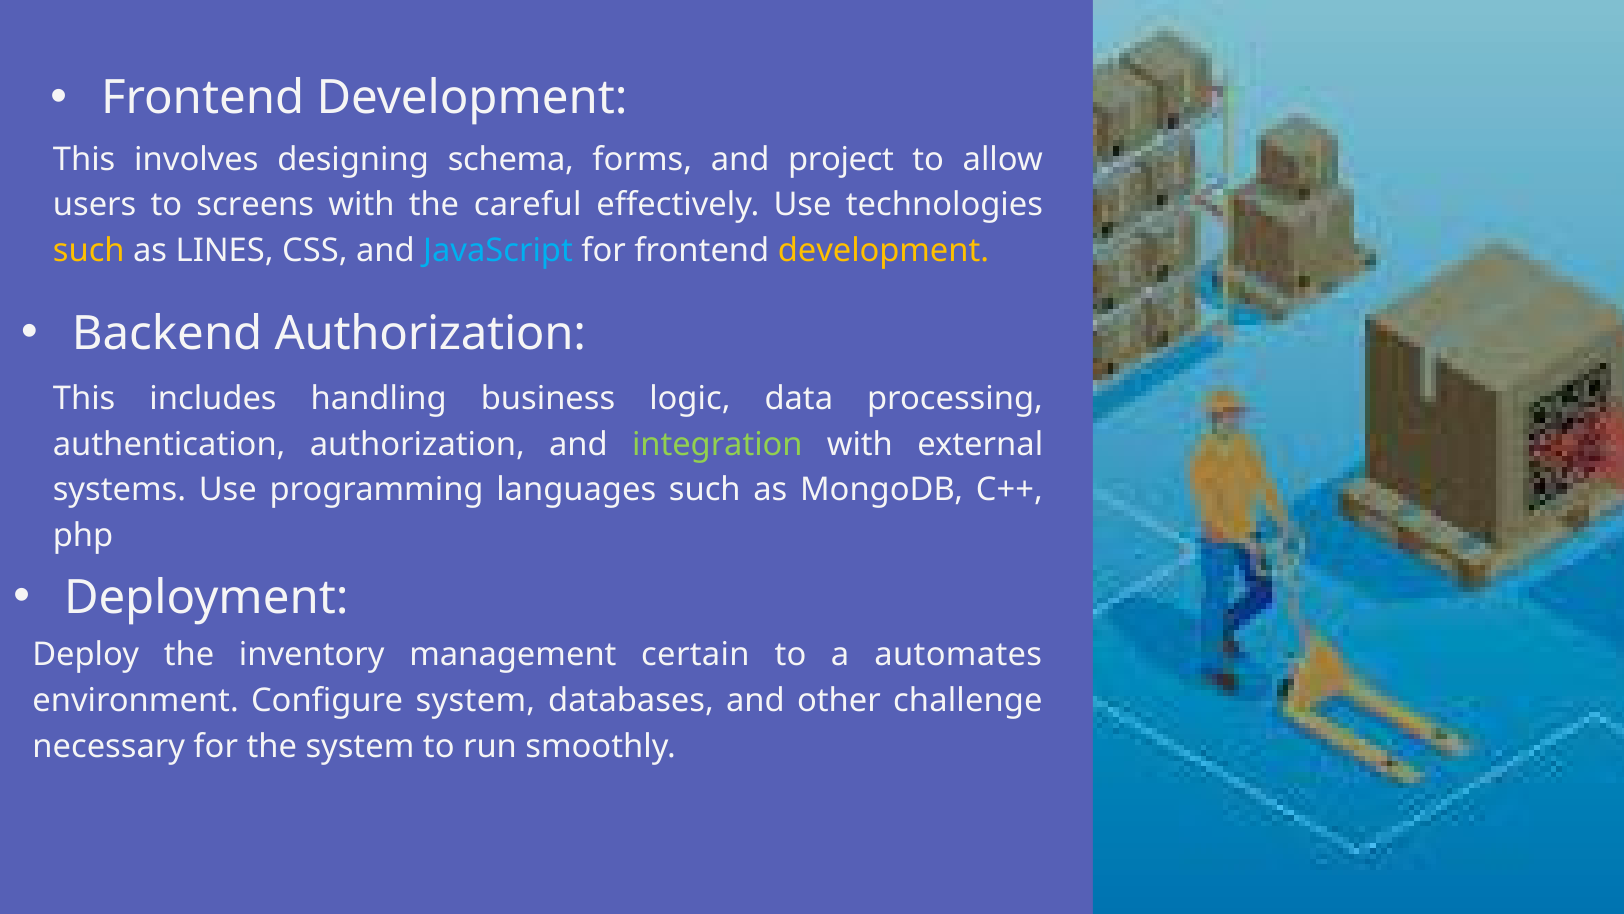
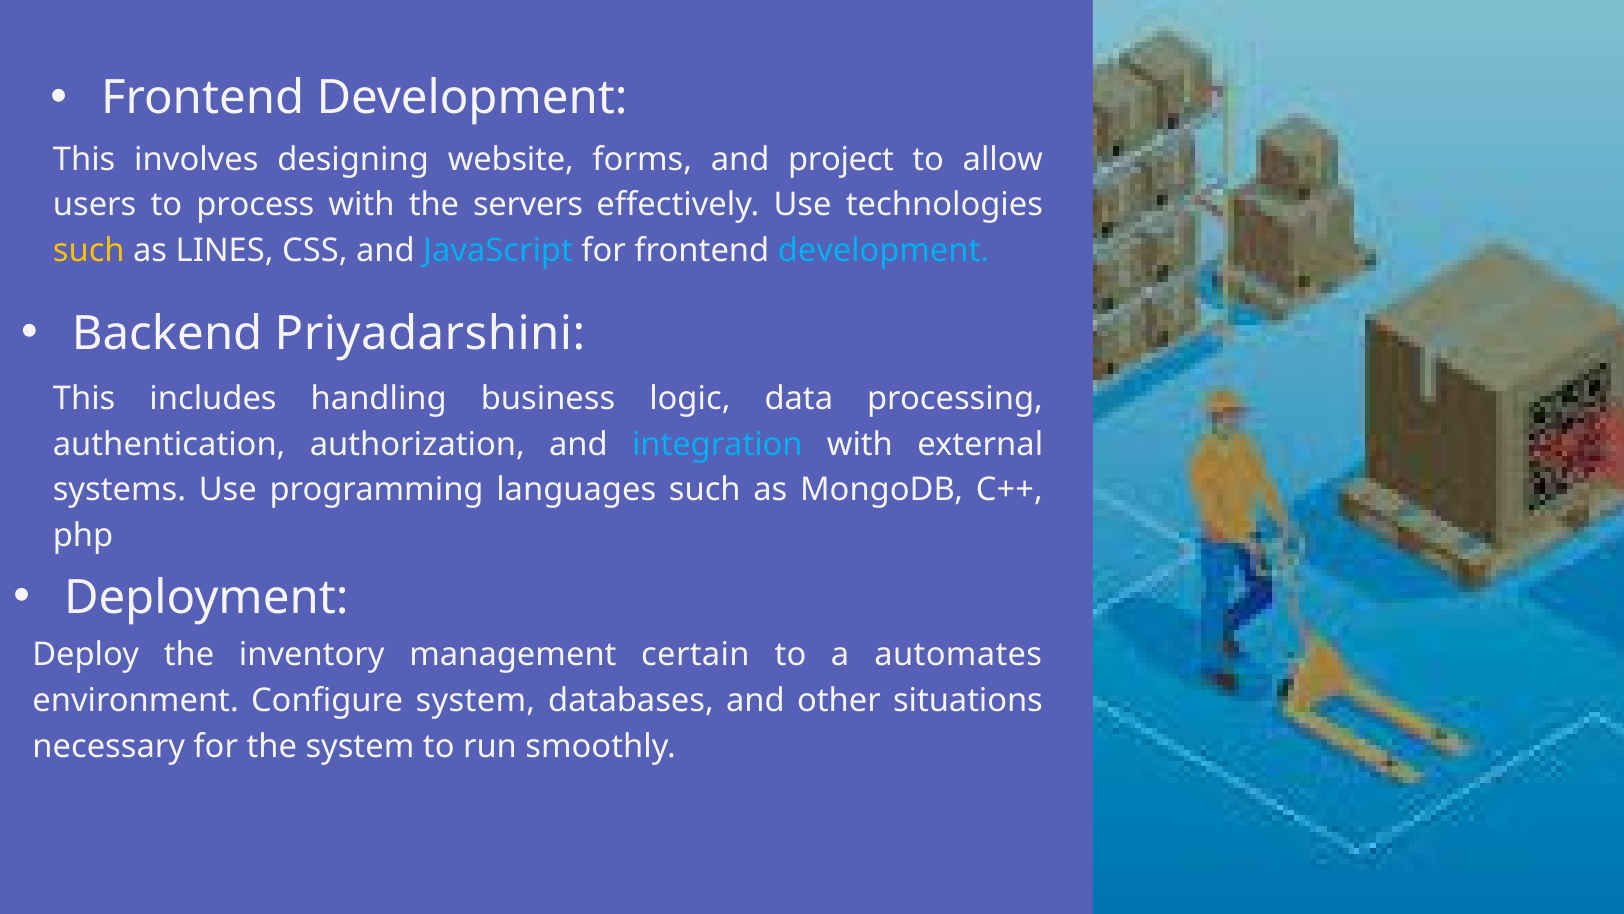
schema: schema -> website (511, 159)
screens: screens -> process (255, 205)
careful: careful -> servers (528, 205)
development colour: yellow -> light blue (883, 251)
Backend Authorization: Authorization -> Priyadarshini (430, 333)
integration colour: light green -> light blue (717, 444)
challenge: challenge -> situations (968, 700)
